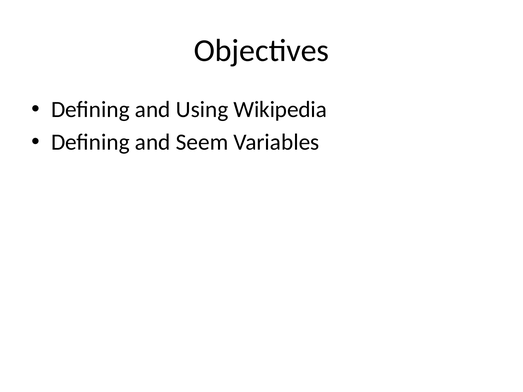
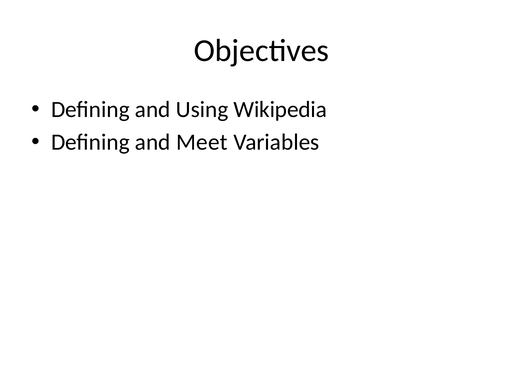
Seem: Seem -> Meet (202, 142)
